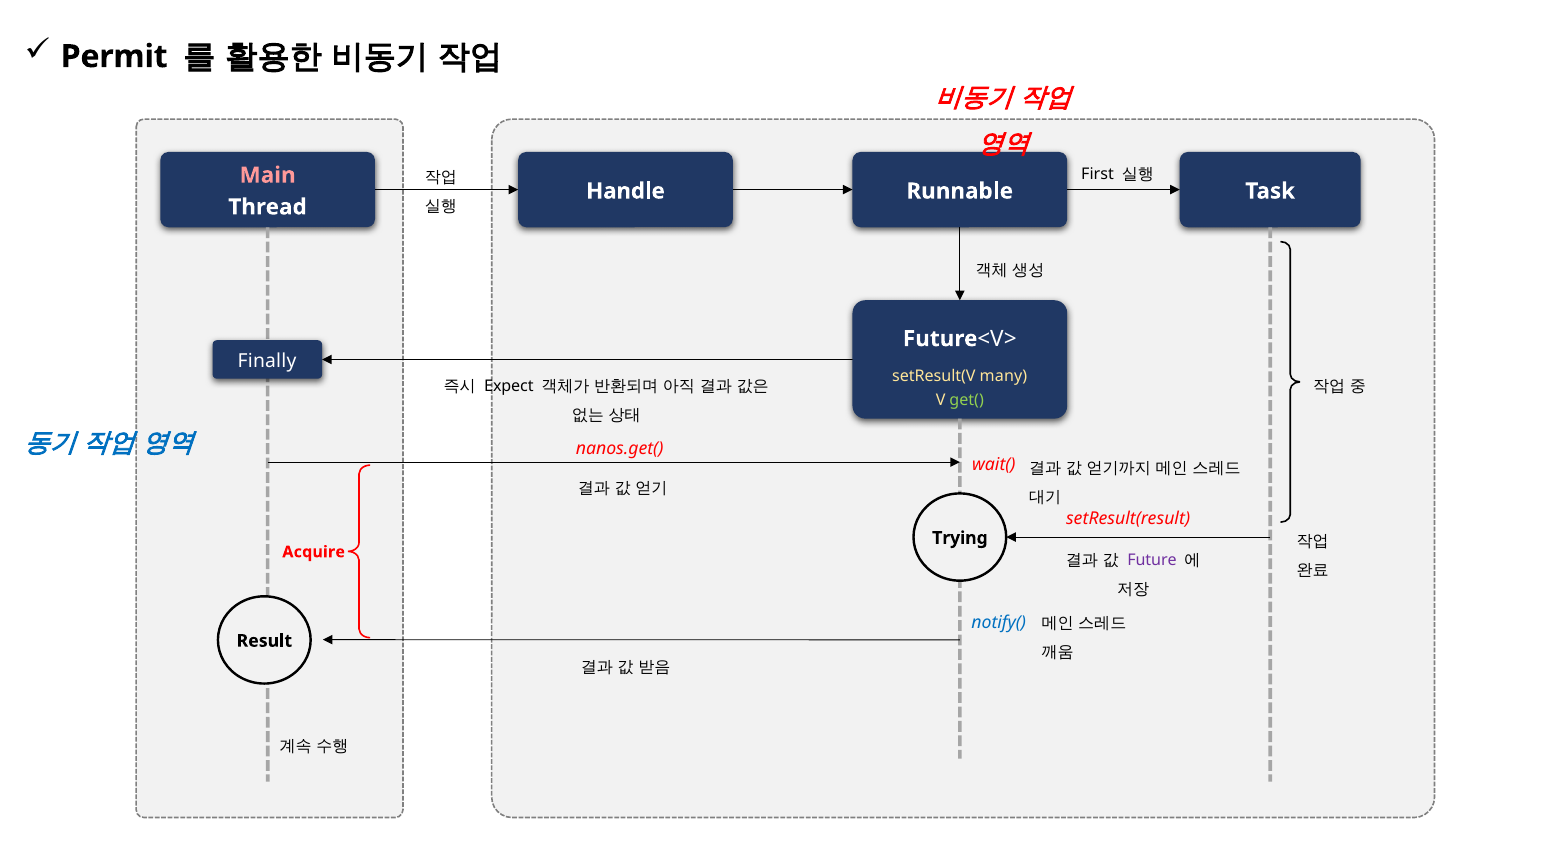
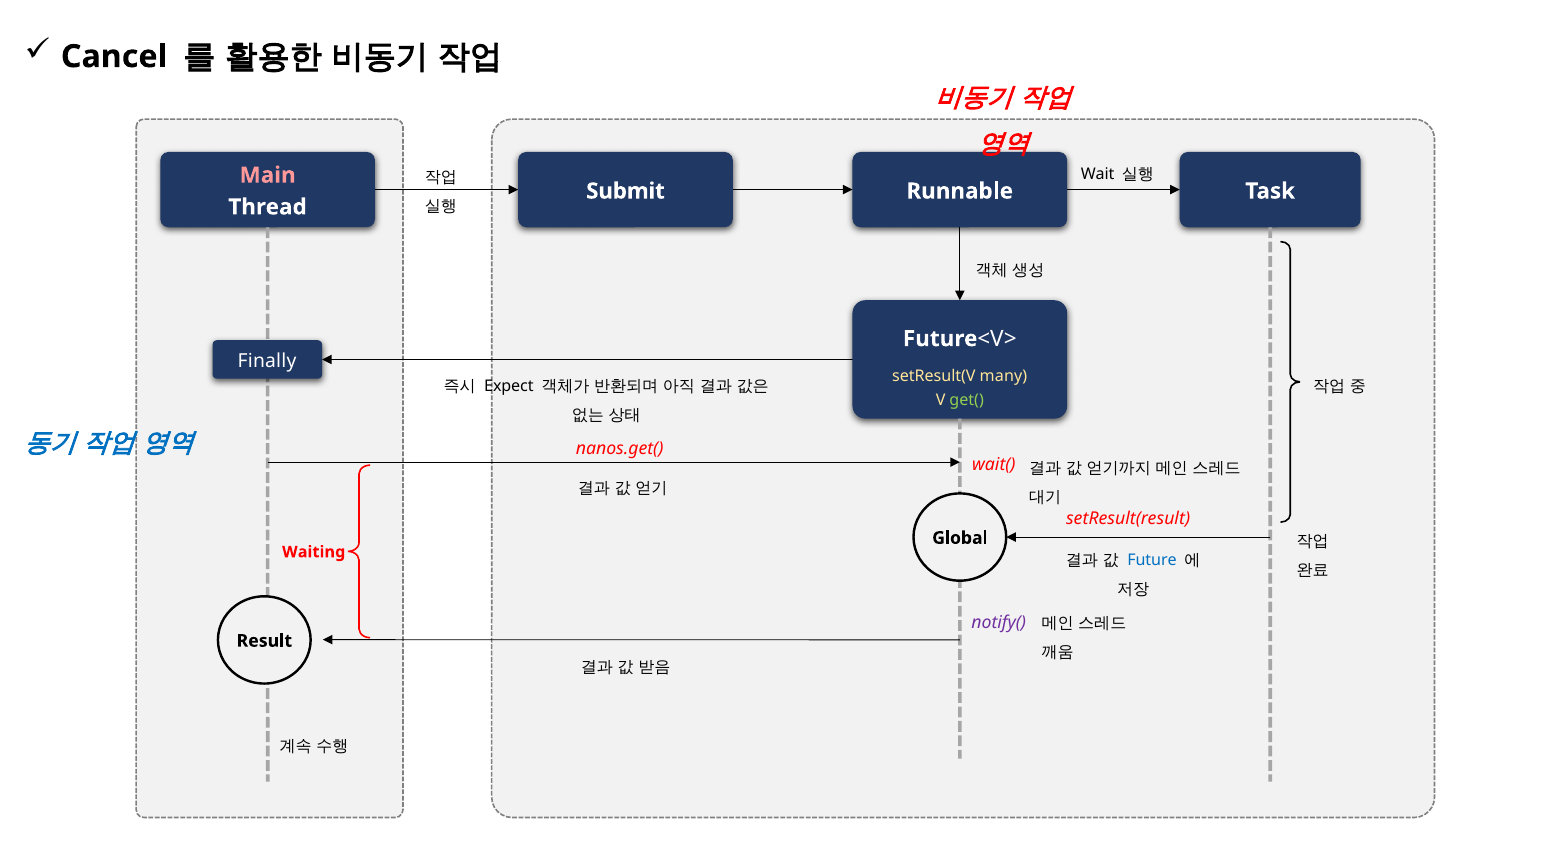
Permit: Permit -> Cancel (114, 57)
First: First -> Wait (1098, 175)
Handle: Handle -> Submit (625, 191)
Trying: Trying -> Global (960, 538)
Acquire: Acquire -> Waiting (314, 552)
Future colour: purple -> blue (1152, 560)
notify( colour: blue -> purple (999, 623)
